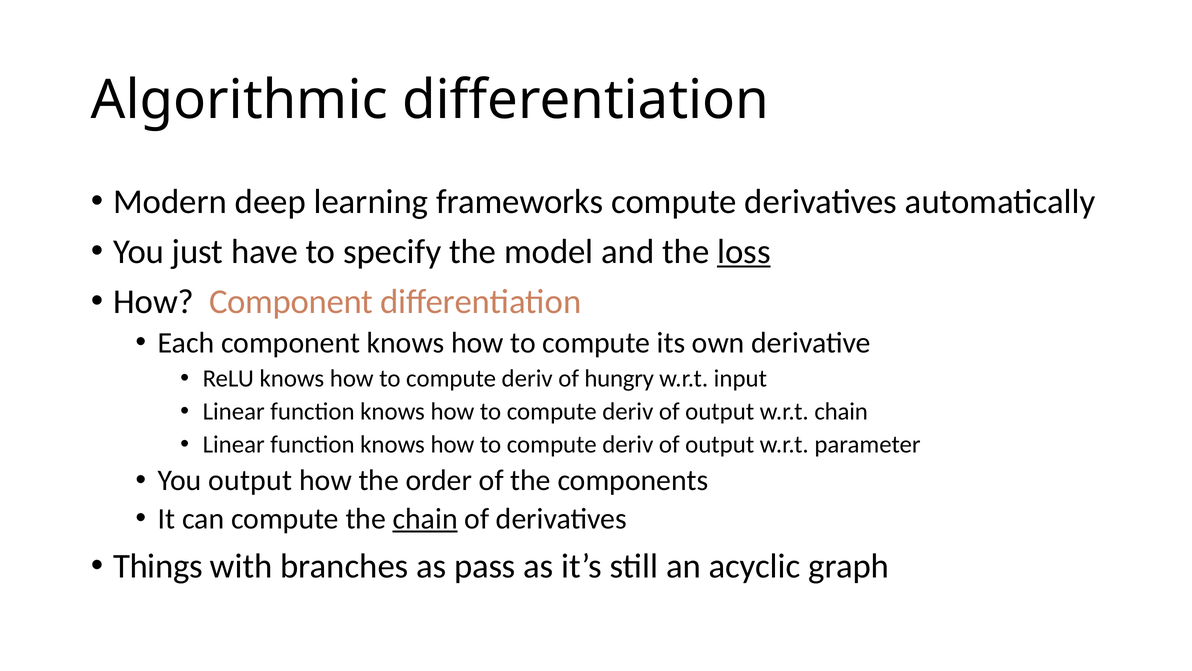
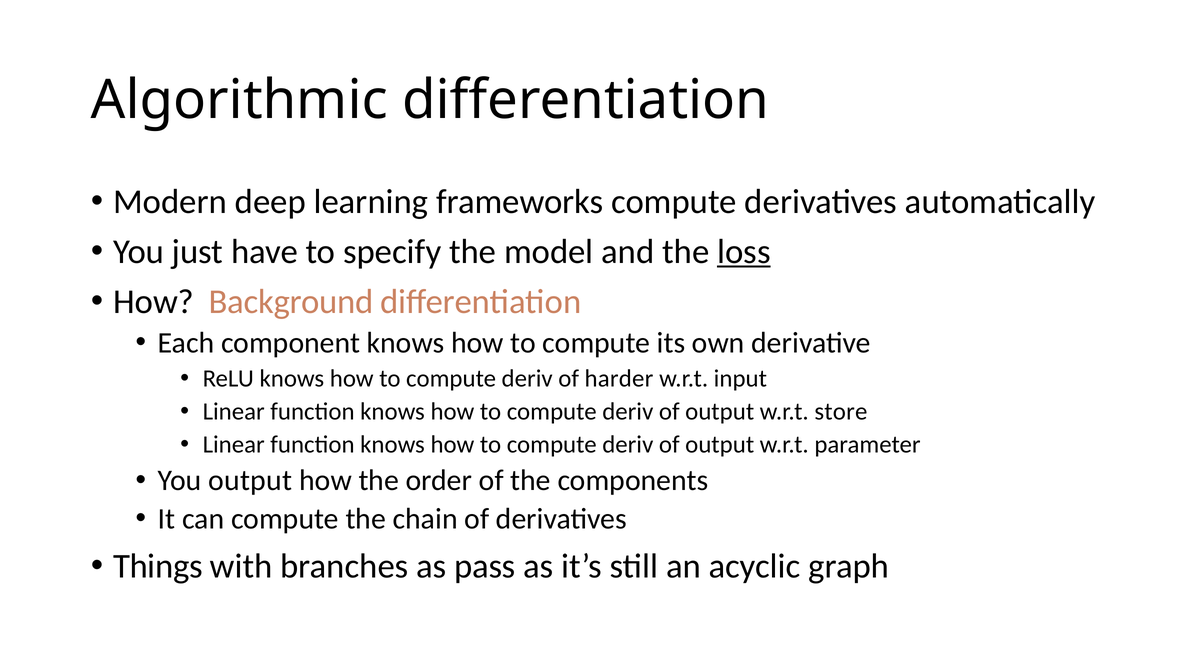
How Component: Component -> Background (291, 301)
hungry: hungry -> harder (619, 378)
w.r.t chain: chain -> store (841, 411)
chain underline: present -> none (425, 518)
